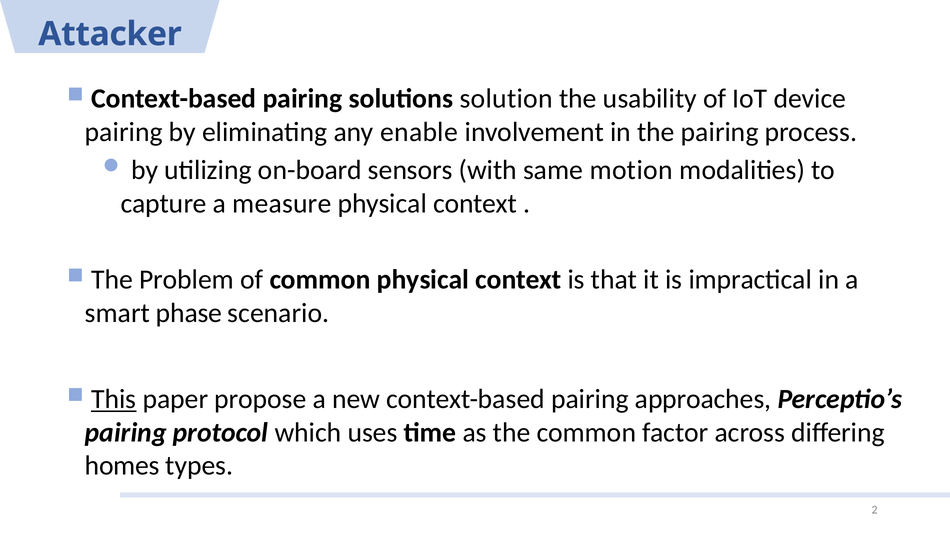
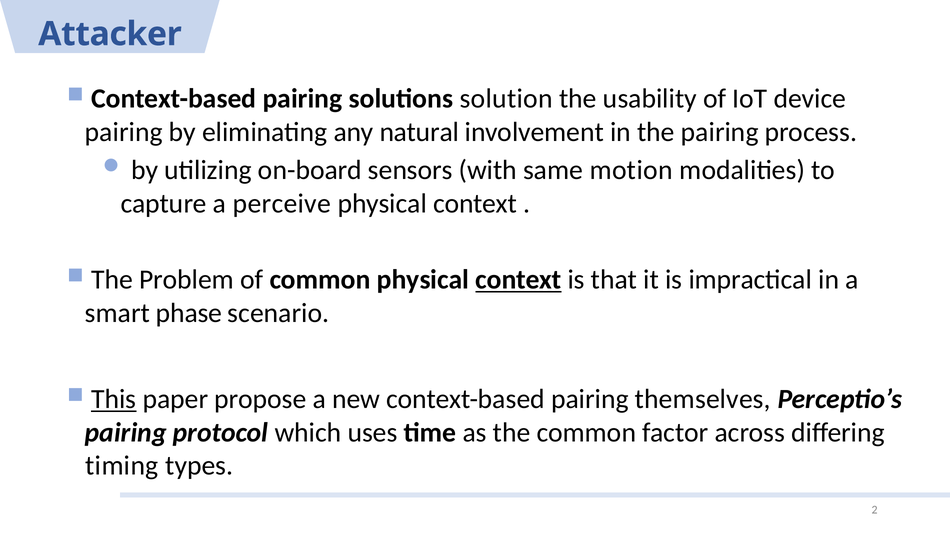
enable: enable -> natural (419, 132)
measure: measure -> perceive (282, 204)
context underline: none -> present (518, 280)
approaches: approaches -> themselves (703, 400)
homes: homes -> timing (122, 466)
